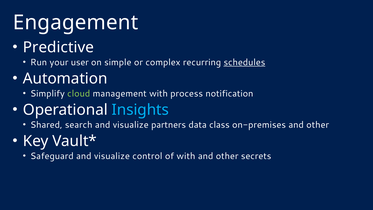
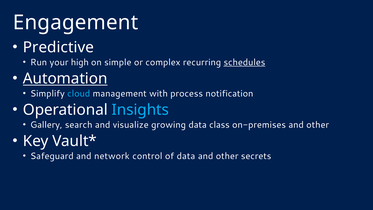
user: user -> high (80, 62)
Automation underline: none -> present (65, 78)
cloud colour: light green -> light blue (79, 93)
Shared: Shared -> Gallery (46, 125)
partners: partners -> growing (169, 125)
Safeguard and visualize: visualize -> network (112, 156)
of with: with -> data (186, 156)
